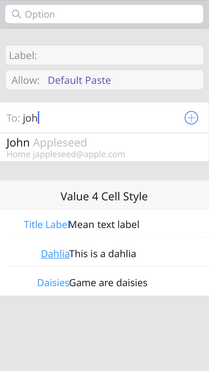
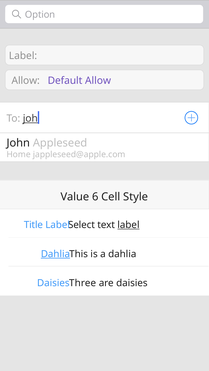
Default Paste: Paste -> Allow (98, 81)
joh underline: none -> present (30, 118)
4: 4 -> 6 (95, 197)
Mean: Mean -> Select (81, 225)
label underline: none -> present (128, 225)
Game: Game -> Three (83, 283)
